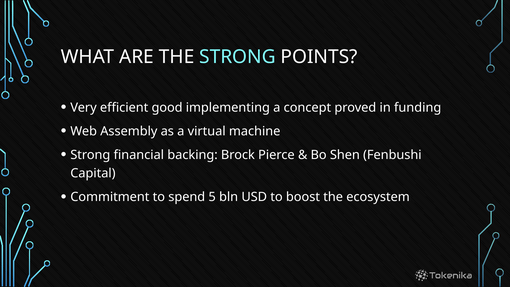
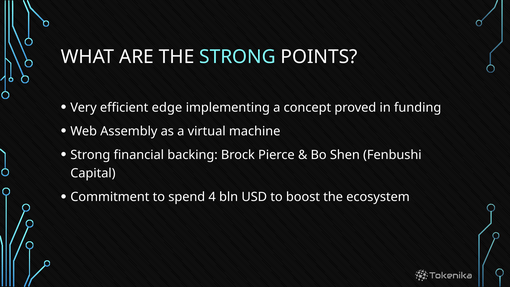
good: good -> edge (167, 108)
5: 5 -> 4 (212, 197)
